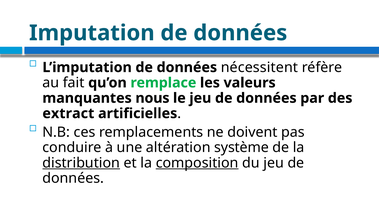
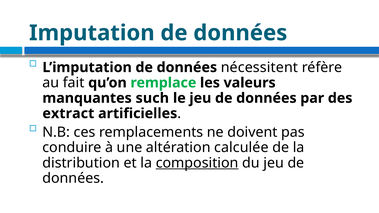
nous: nous -> such (152, 98)
système: système -> calculée (241, 148)
distribution underline: present -> none (81, 163)
